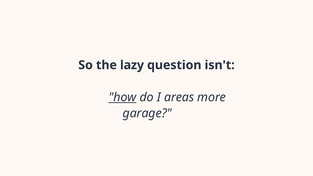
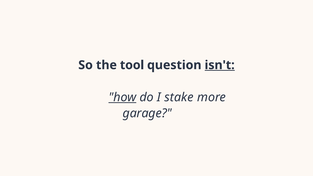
lazy: lazy -> tool (132, 65)
isn't underline: none -> present (220, 65)
areas: areas -> stake (179, 97)
